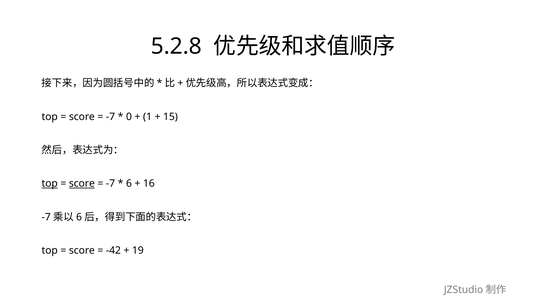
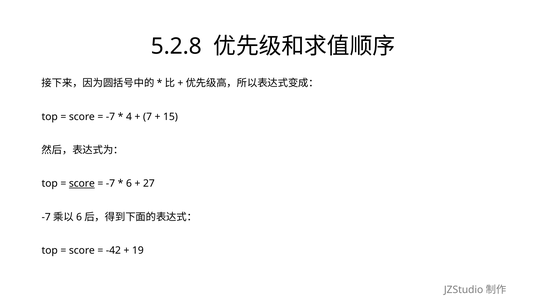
0: 0 -> 4 (129, 117)
1: 1 -> 7 (147, 117)
top underline: present -> none (50, 184)
16: 16 -> 27 (149, 184)
